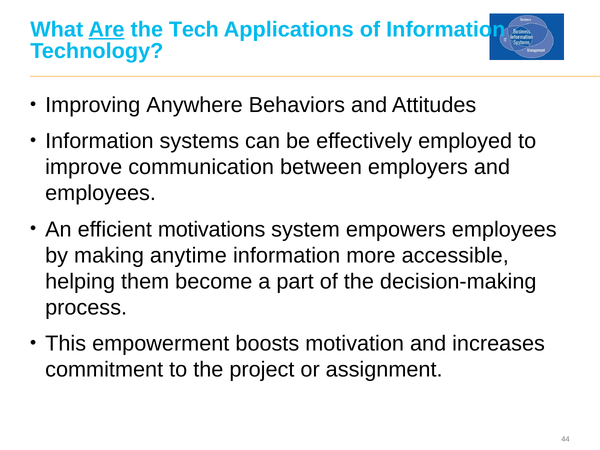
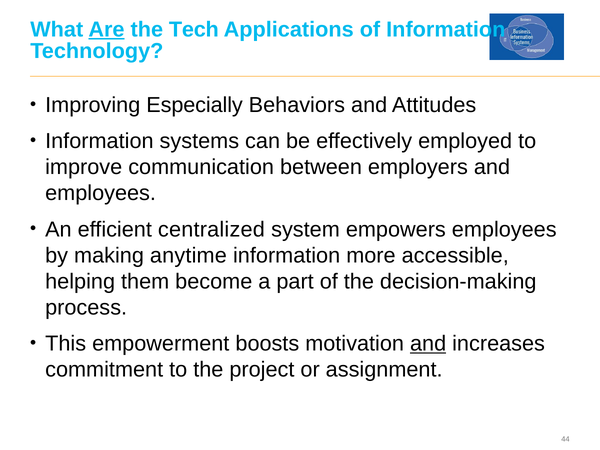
Anywhere: Anywhere -> Especially (195, 105)
motivations: motivations -> centralized (211, 229)
and underline: none -> present (428, 344)
